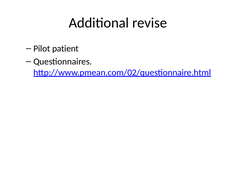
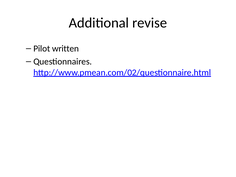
patient: patient -> written (65, 49)
